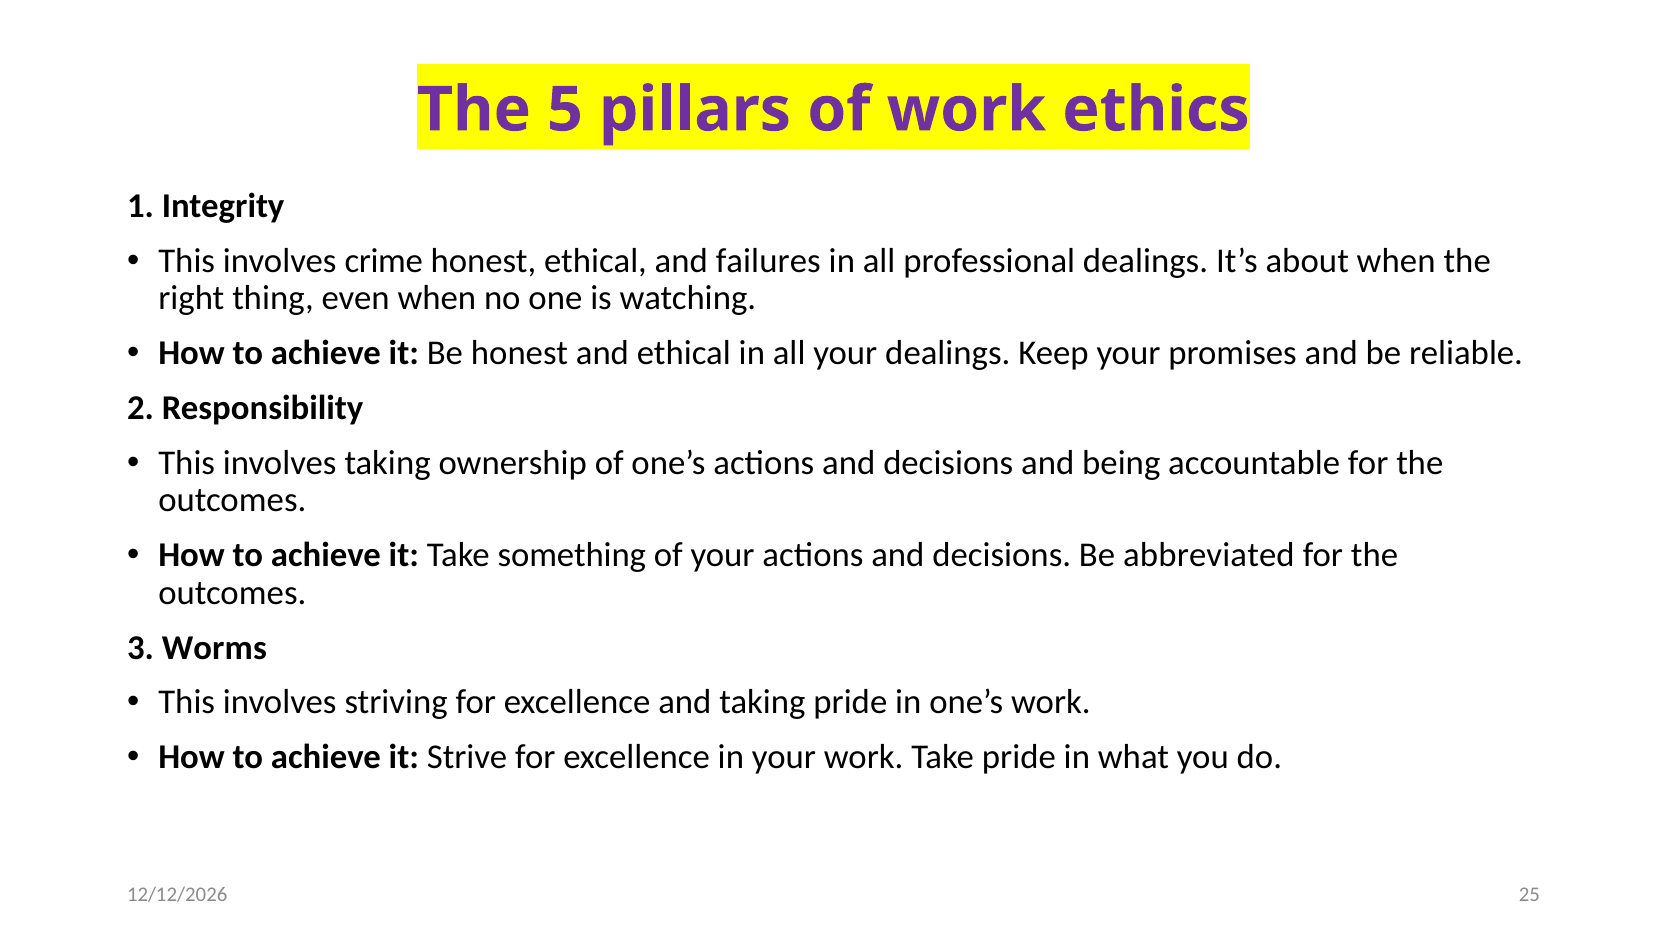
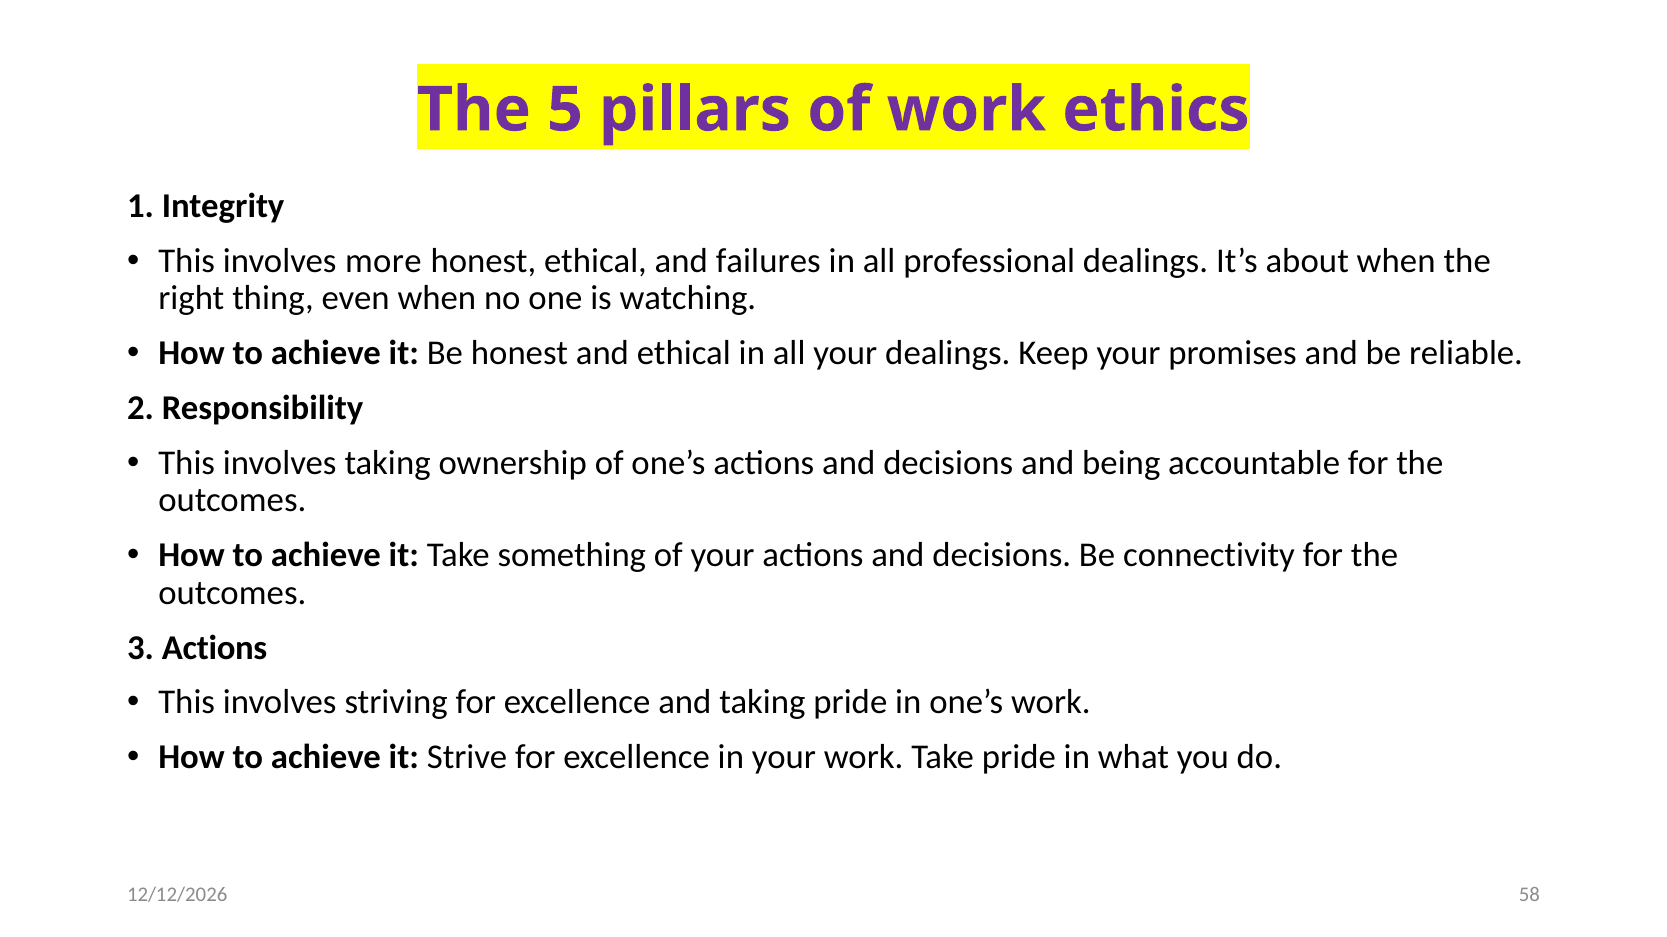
crime: crime -> more (383, 261)
abbreviated: abbreviated -> connectivity (1209, 556)
3 Worms: Worms -> Actions (215, 648)
25: 25 -> 58 (1529, 895)
